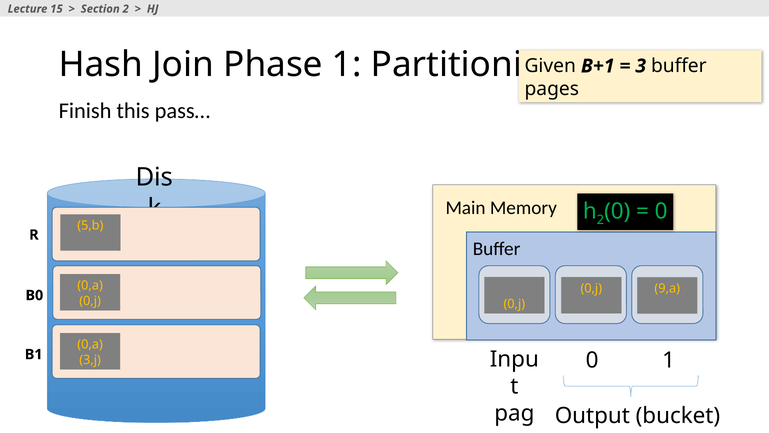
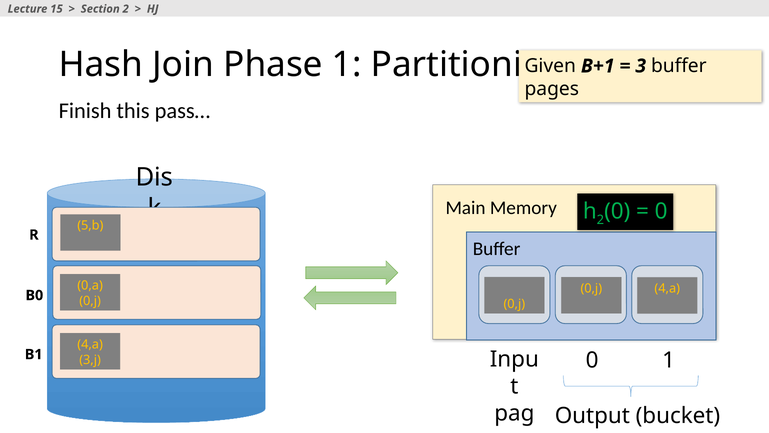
9,a: 9,a -> 4,a (667, 288)
0,a: 0,a -> 4,a (90, 344)
